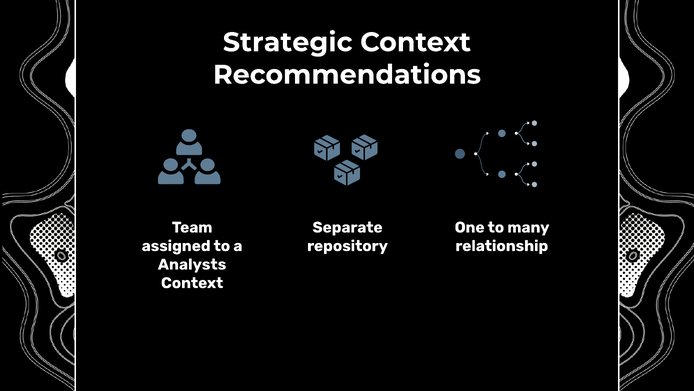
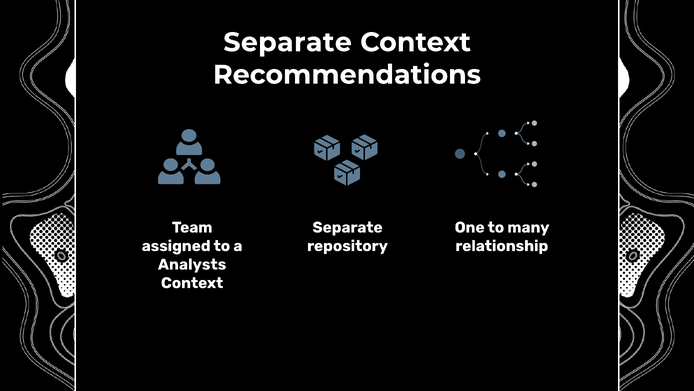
Strategic: Strategic -> Separate (288, 42)
